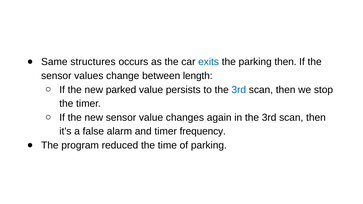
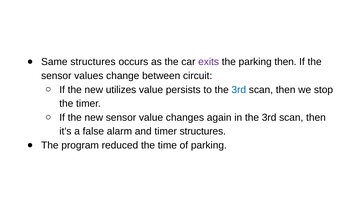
exits colour: blue -> purple (209, 62)
length: length -> circuit (198, 76)
parked: parked -> utilizes (121, 90)
timer frequency: frequency -> structures (203, 132)
